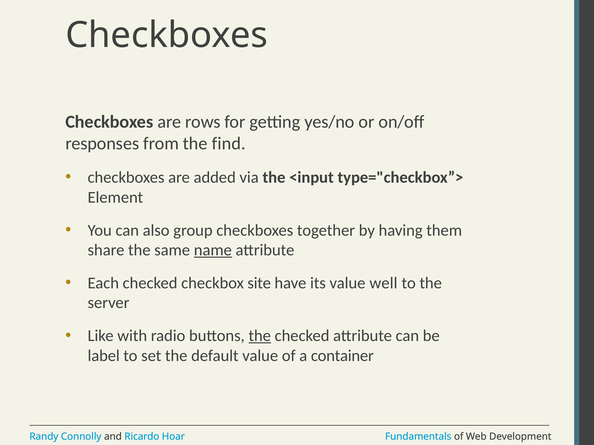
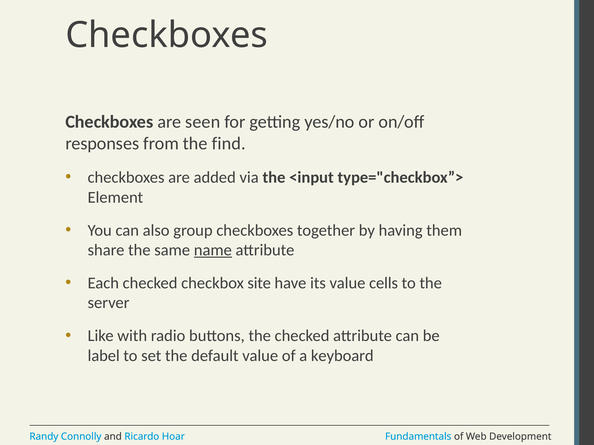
rows: rows -> seen (203, 122)
well: well -> cells (384, 283)
the underline: present -> none (260, 336)
container: container -> keyboard (342, 356)
